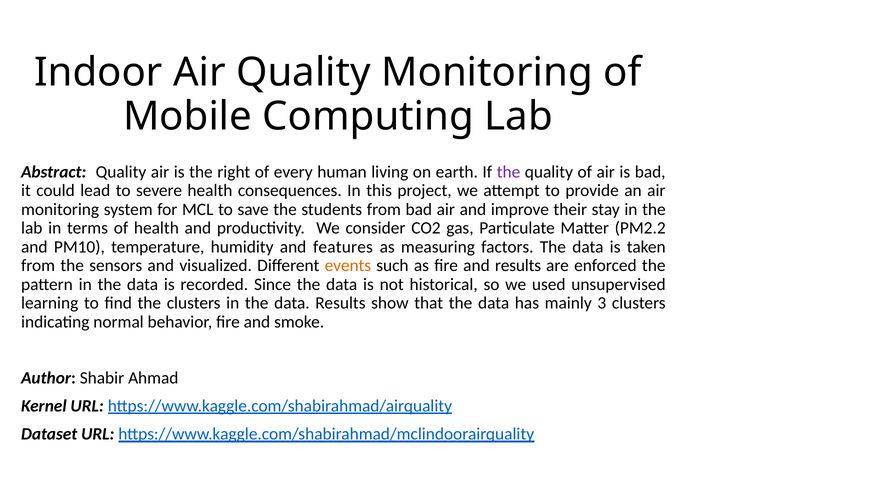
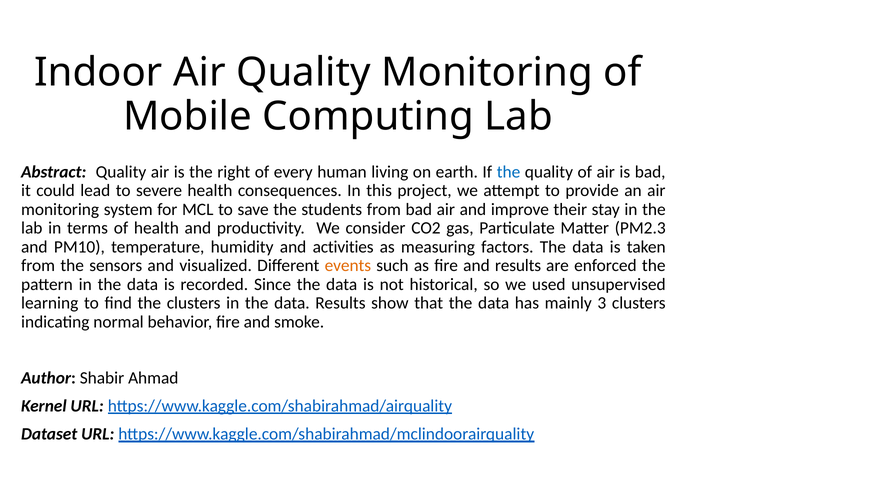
the colour: purple -> blue (509, 172)
PM2.2: PM2.2 -> PM2.3 (640, 228)
features: features -> activities (343, 247)
